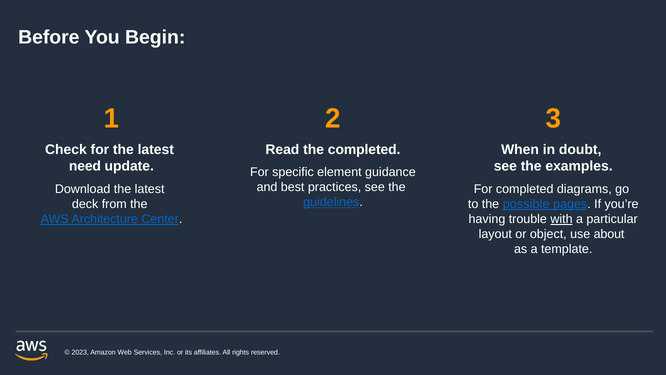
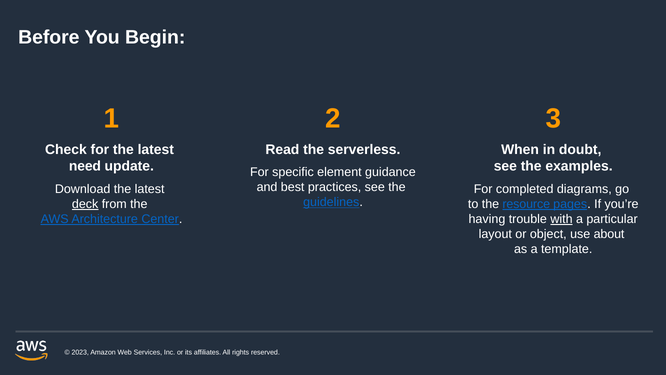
the completed: completed -> serverless (364, 150)
deck underline: none -> present (85, 204)
possible: possible -> resource (526, 204)
